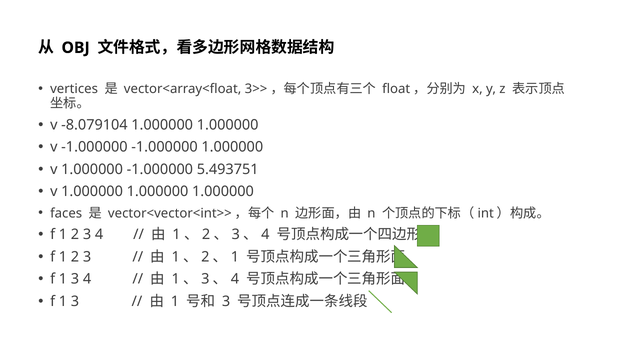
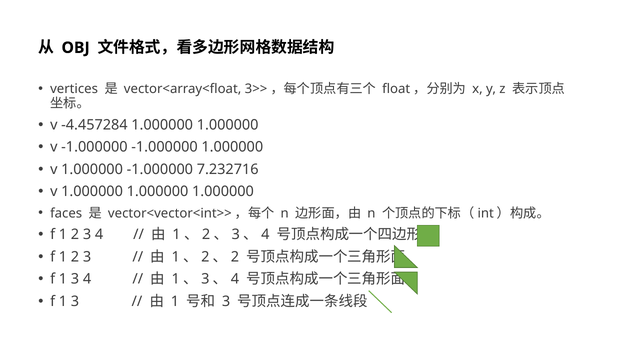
-8.079104: -8.079104 -> -4.457284 (94, 125)
5.493751: 5.493751 -> 7.232716 (228, 169)
1: 1 -> 2 (235, 257)
